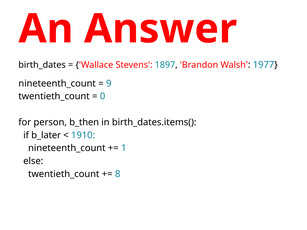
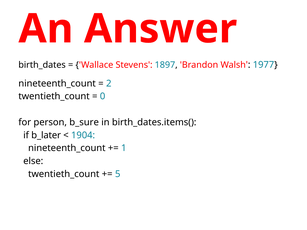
9: 9 -> 2 (109, 84)
b_then: b_then -> b_sure (84, 122)
1910: 1910 -> 1904 (83, 135)
8: 8 -> 5 (118, 174)
